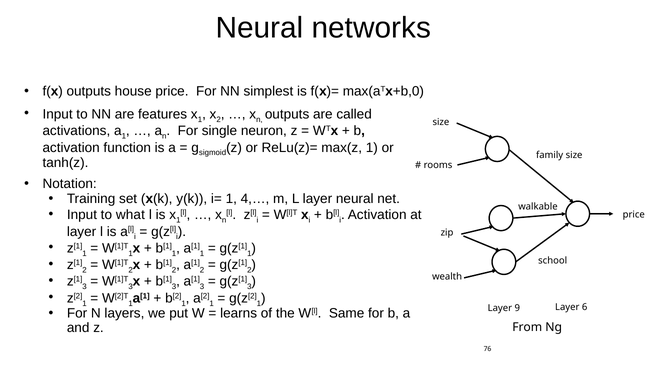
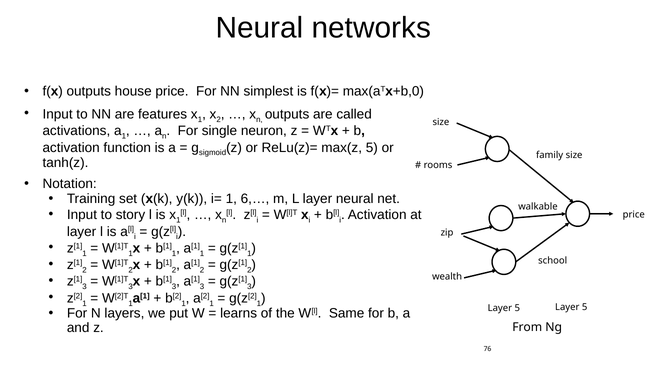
max(z 1: 1 -> 5 (372, 147)
4,…: 4,… -> 6,… (255, 198)
what: what -> story (130, 215)
9: 9 -> 5 (517, 308)
6: 6 -> 5 (585, 307)
